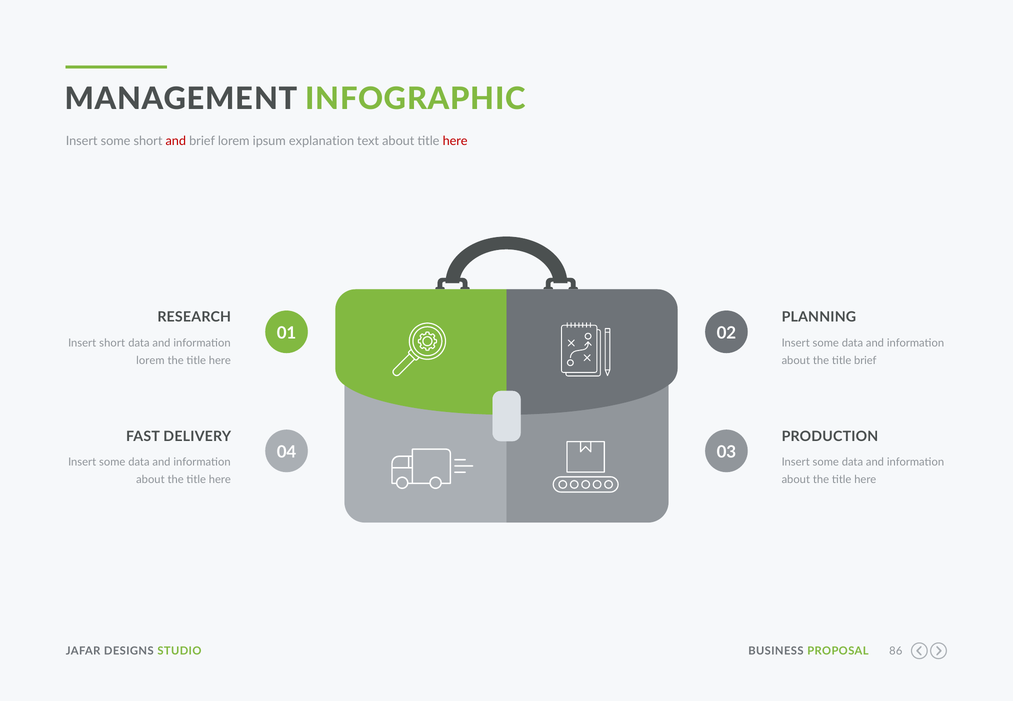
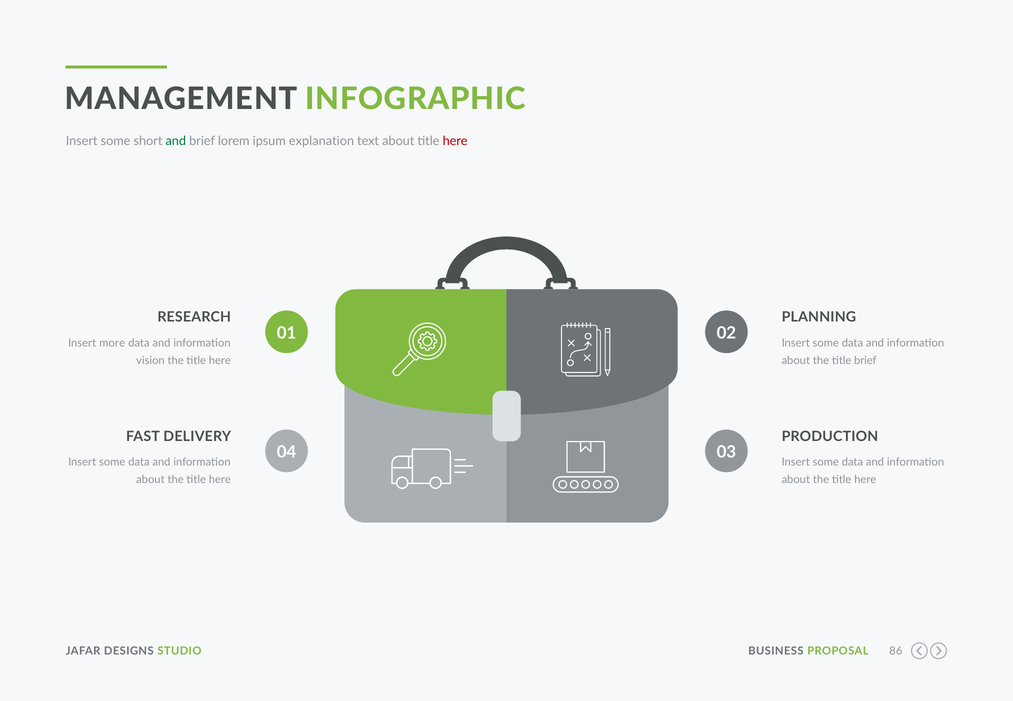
and colour: red -> green (176, 141)
Insert short: short -> more (112, 343)
lorem: lorem -> vision (150, 361)
